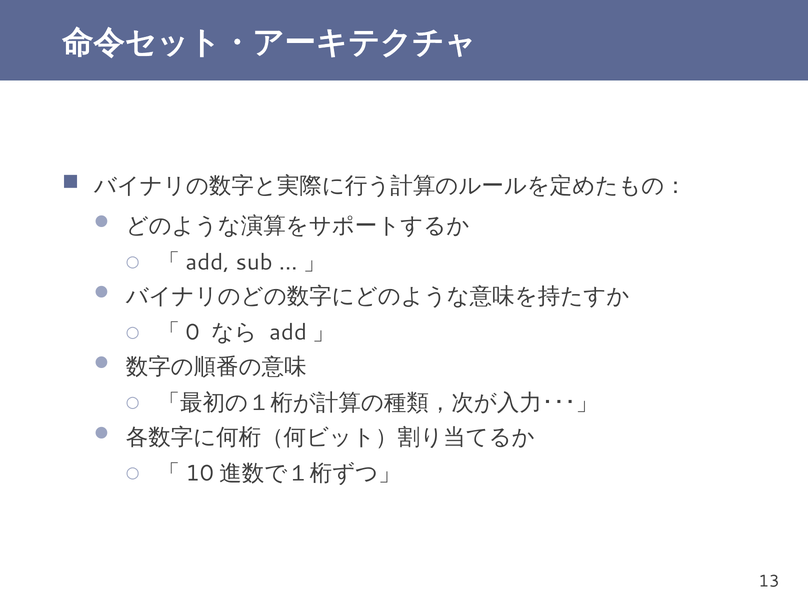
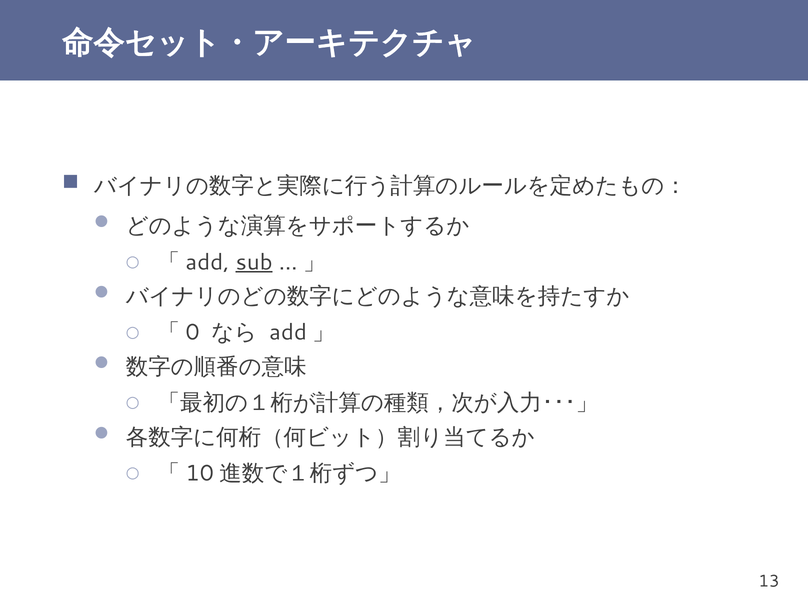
sub underline: none -> present (254, 262)
